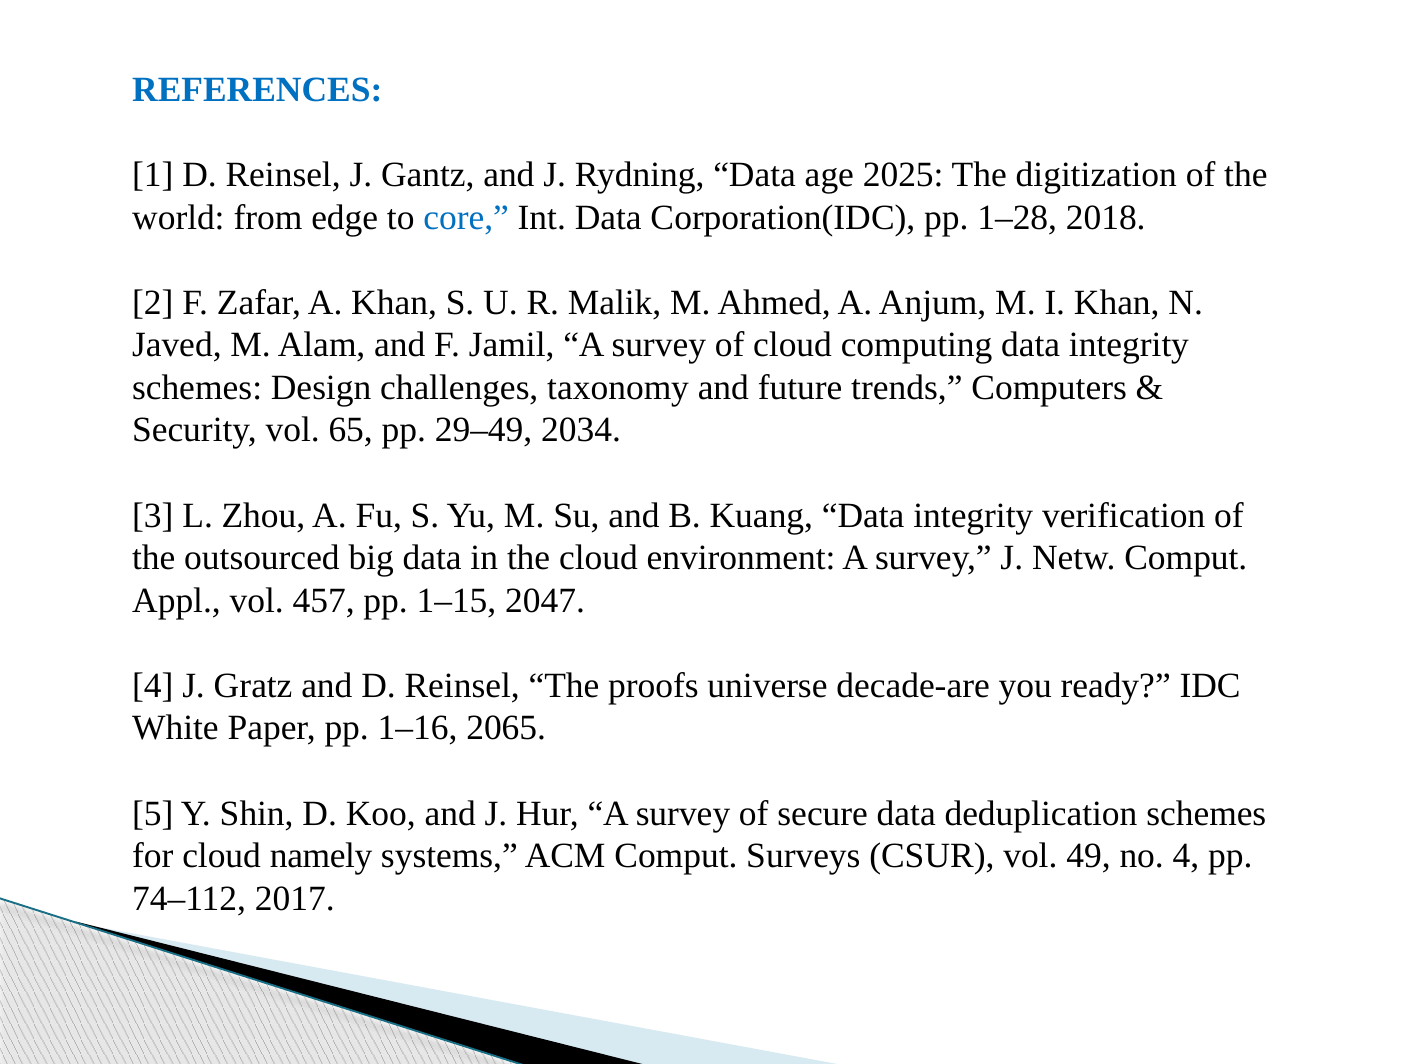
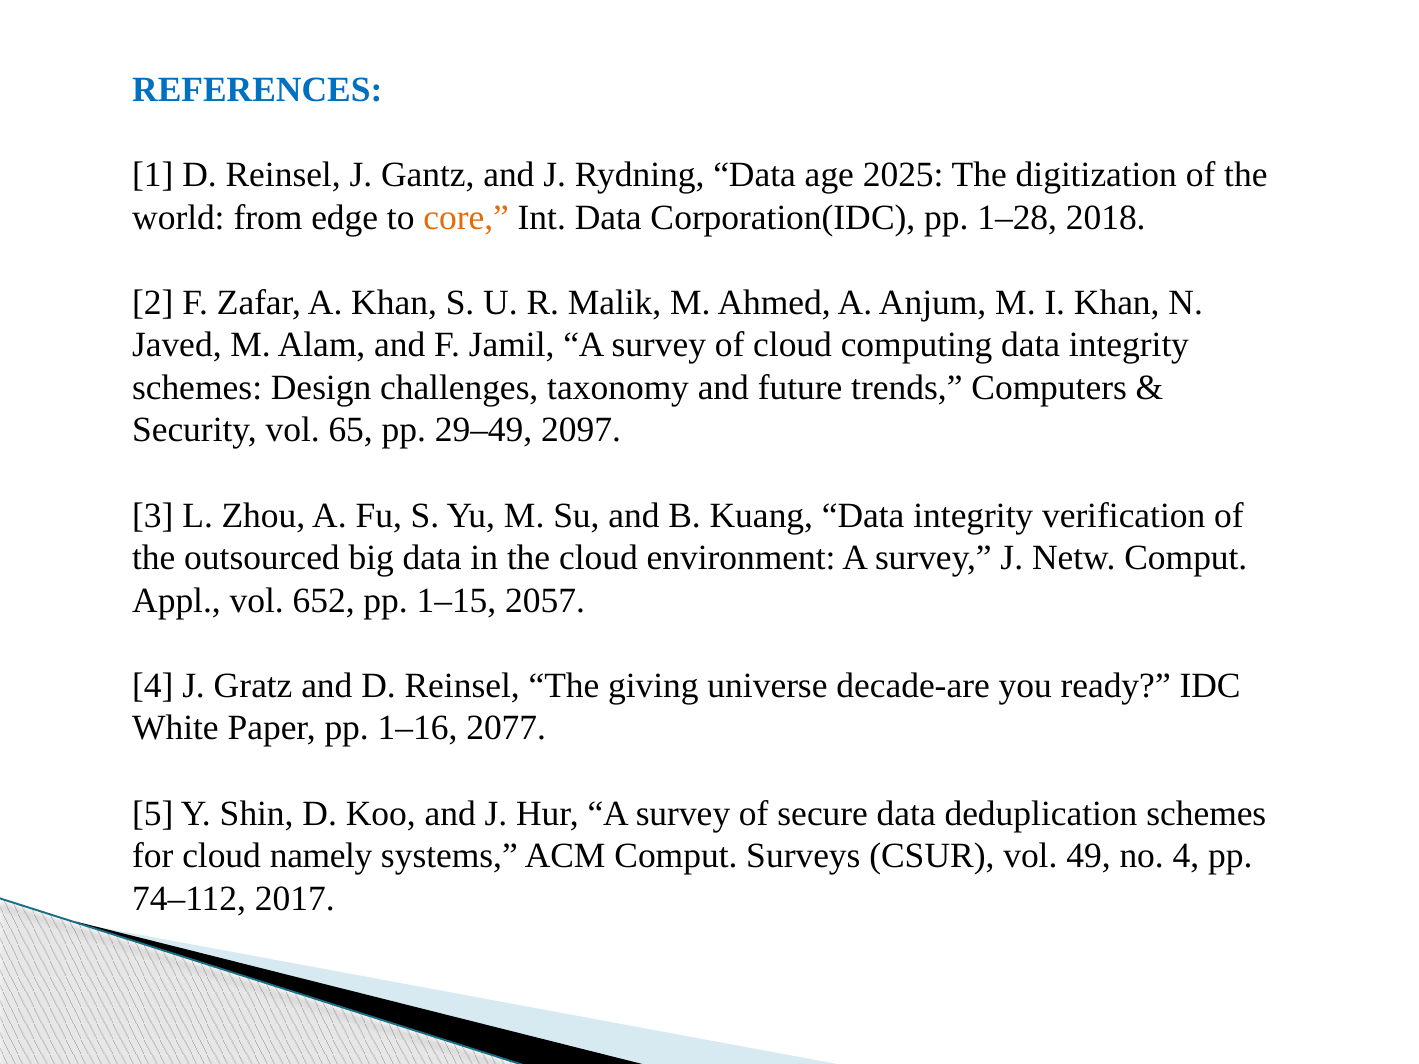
core colour: blue -> orange (466, 218)
2034: 2034 -> 2097 (581, 430)
457: 457 -> 652 (324, 601)
2047: 2047 -> 2057 (545, 601)
proofs: proofs -> giving (653, 686)
2065: 2065 -> 2077 (506, 728)
